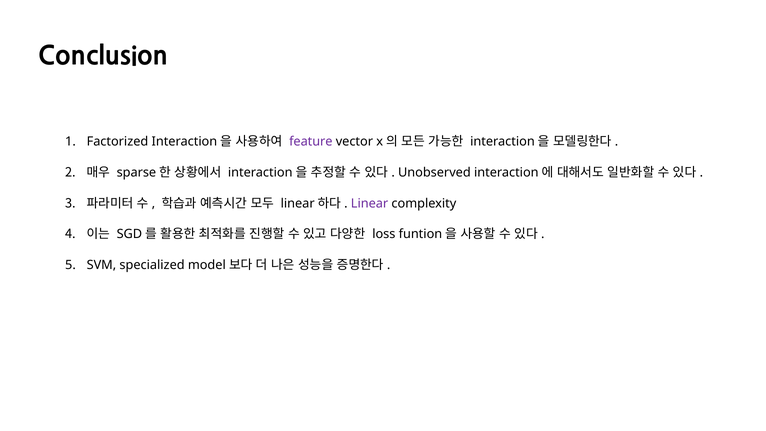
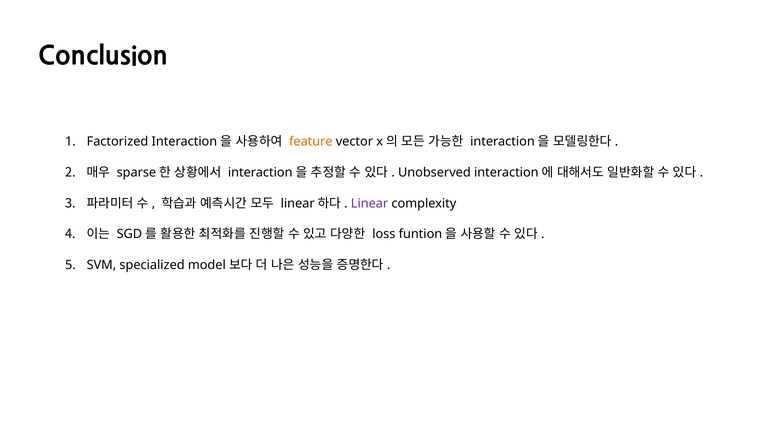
feature colour: purple -> orange (311, 141)
